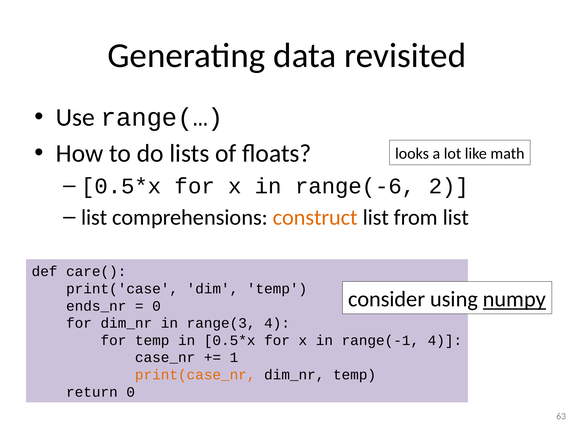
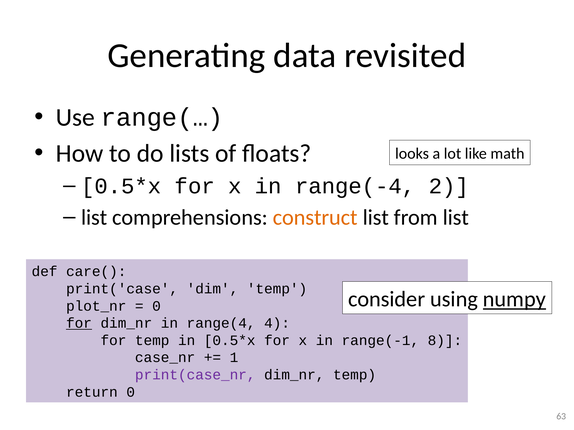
range(-6: range(-6 -> range(-4 (355, 186)
ends_nr: ends_nr -> plot_nr (96, 306)
for underline: none -> present (79, 324)
range(3: range(3 -> range(4 (221, 324)
range(-1 4: 4 -> 8 (445, 341)
print(case_nr colour: orange -> purple (195, 375)
